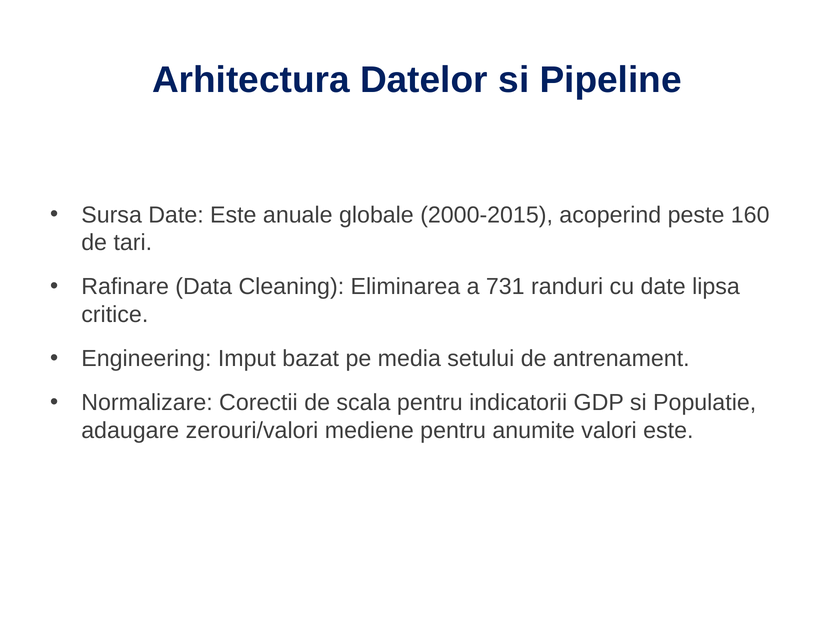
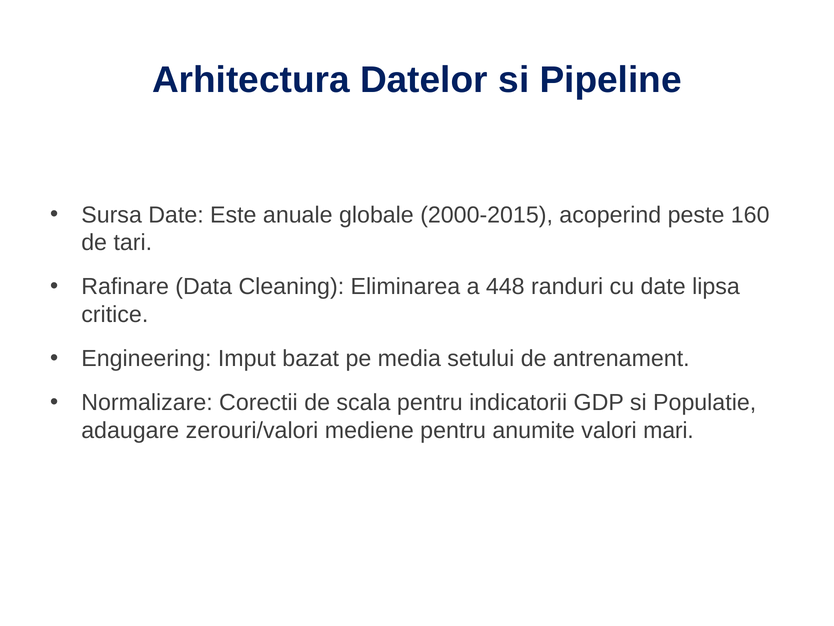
731: 731 -> 448 (505, 287)
valori este: este -> mari (668, 430)
